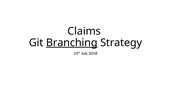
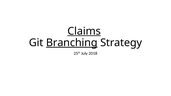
Claims underline: none -> present (84, 31)
